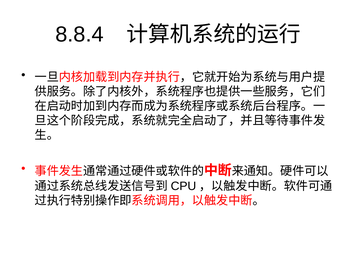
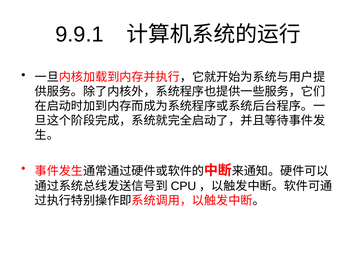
8.8.4: 8.8.4 -> 9.9.1 (79, 34)
